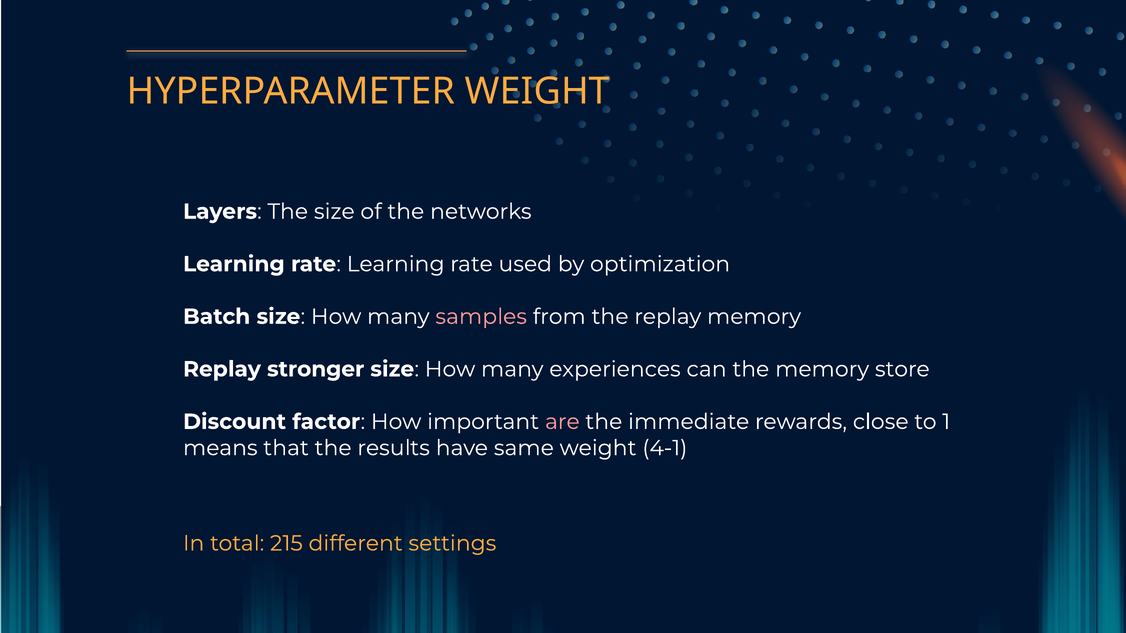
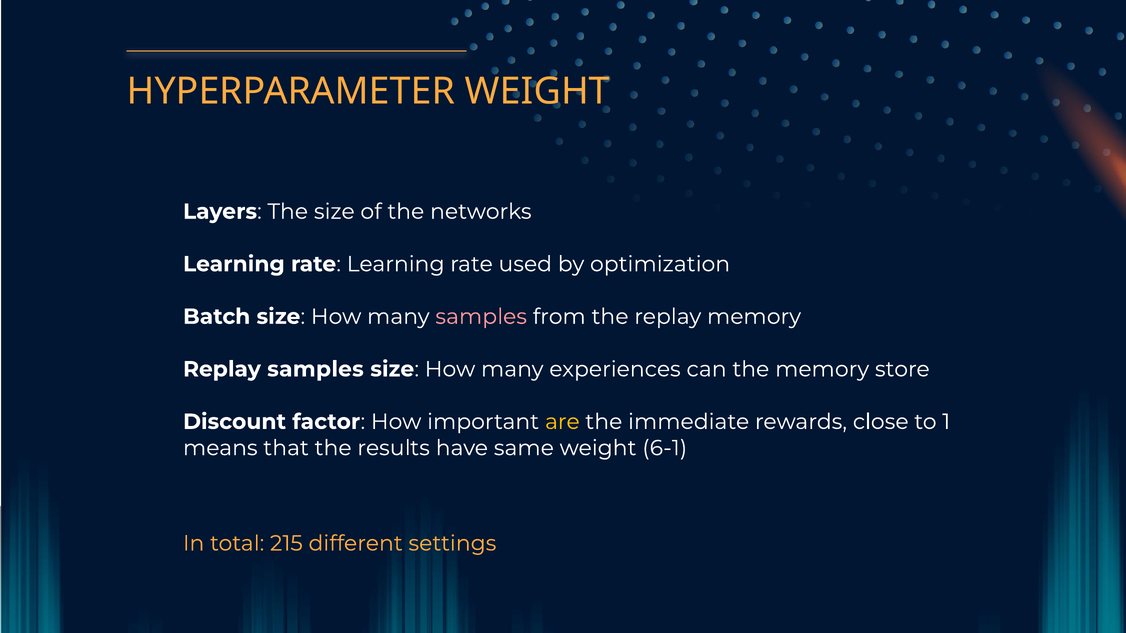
Replay stronger: stronger -> samples (315, 369)
are colour: pink -> yellow (562, 422)
4-1: 4-1 -> 6-1 (665, 448)
